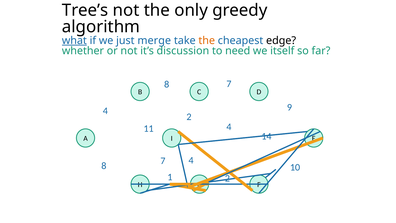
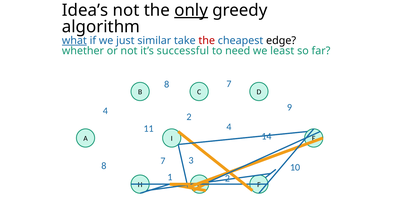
Tree’s: Tree’s -> Idea’s (85, 10)
only underline: none -> present (191, 10)
merge: merge -> similar (154, 40)
the colour: orange -> red (207, 40)
discussion: discussion -> successful (183, 51)
itself: itself -> least (282, 51)
7 4: 4 -> 3 (191, 160)
